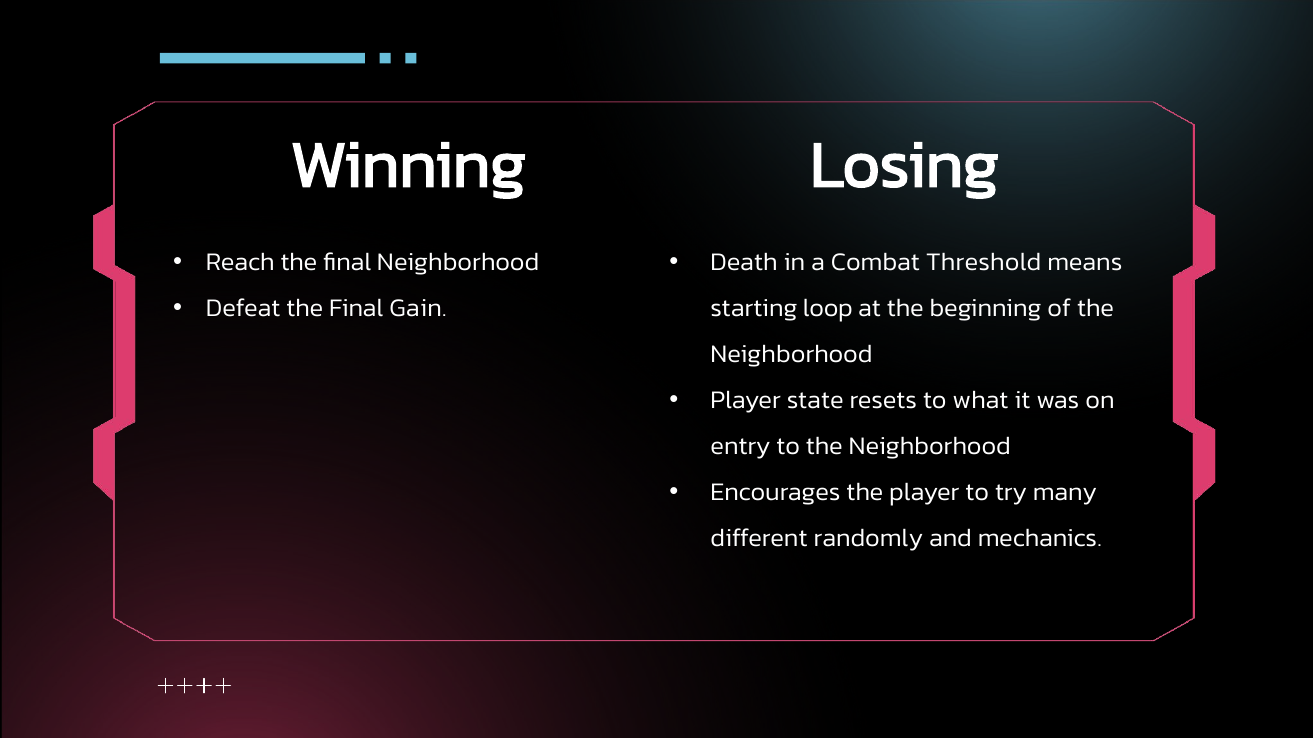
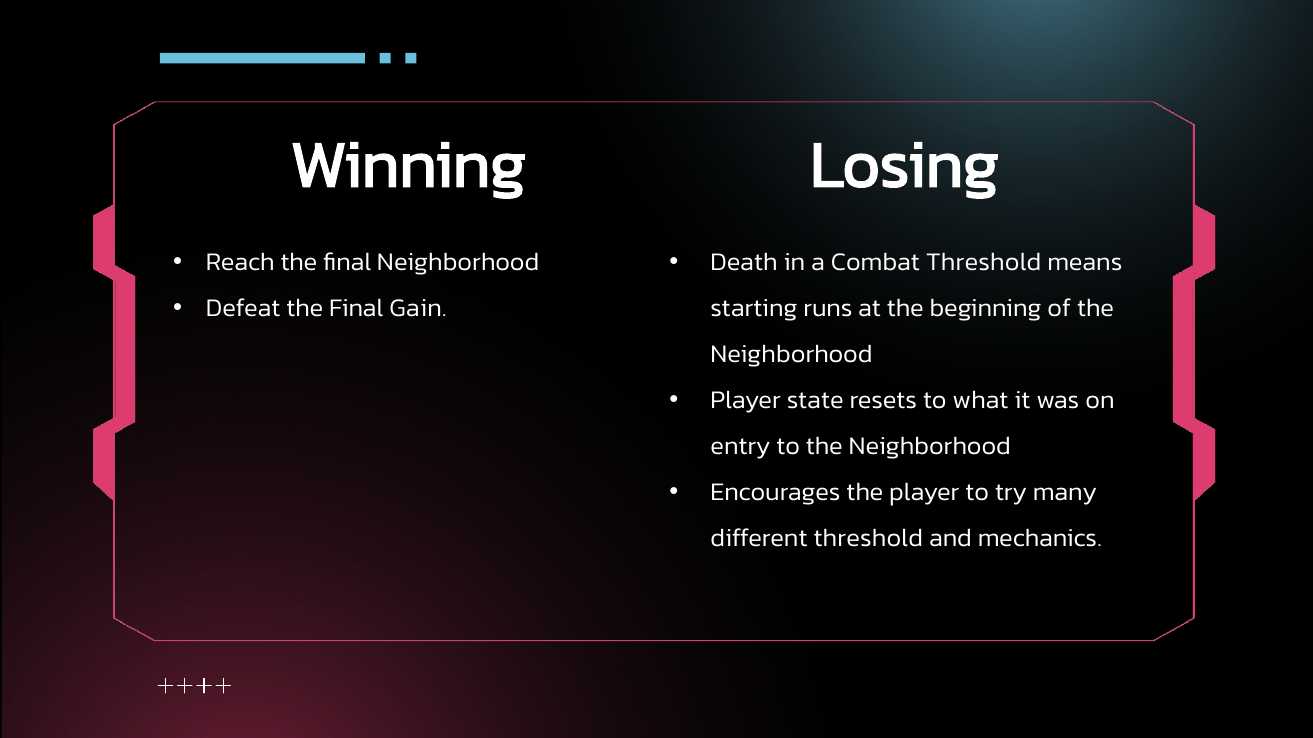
loop: loop -> runs (828, 309)
different randomly: randomly -> threshold (868, 538)
